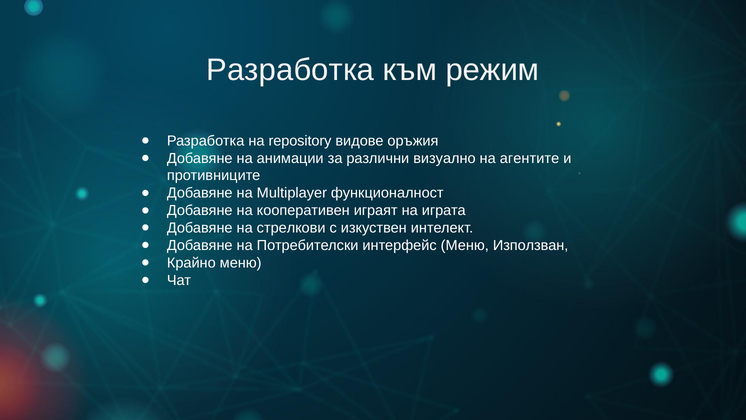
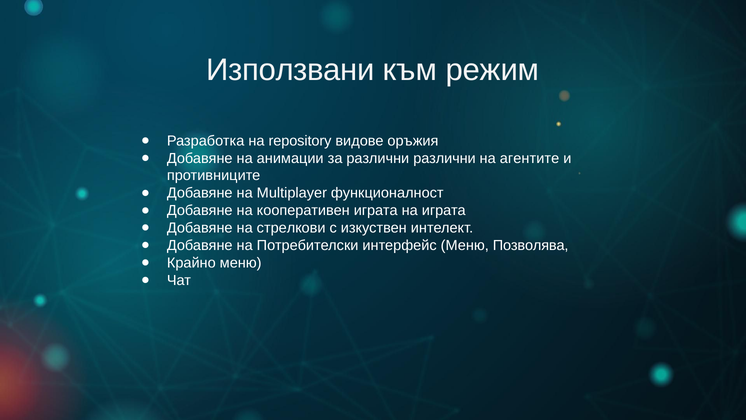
Разработка: Разработка -> Използвани (290, 70)
различни визуално: визуално -> различни (444, 158)
кооперативен играят: играят -> играта (376, 210)
Използван: Използван -> Позволява (531, 245)
